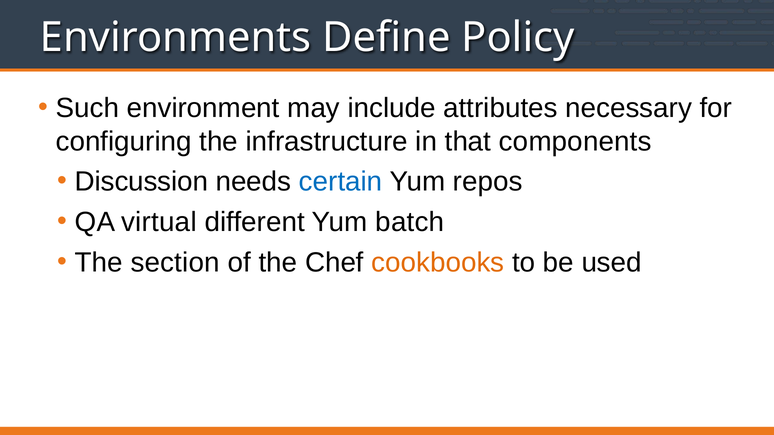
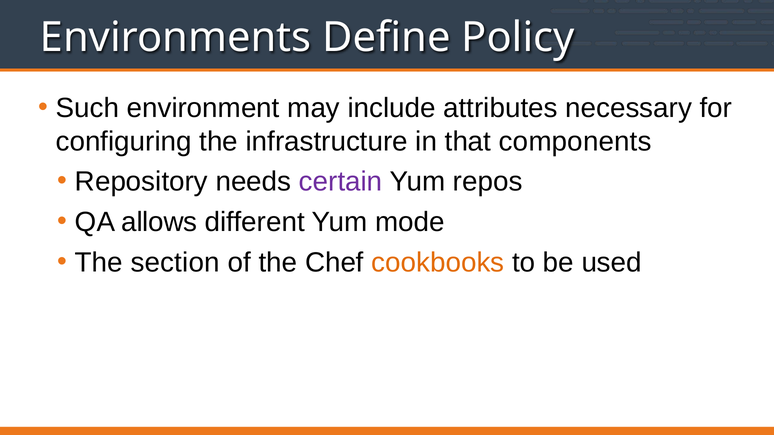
Discussion: Discussion -> Repository (141, 182)
certain colour: blue -> purple (341, 182)
virtual: virtual -> allows (159, 222)
batch: batch -> mode (410, 222)
